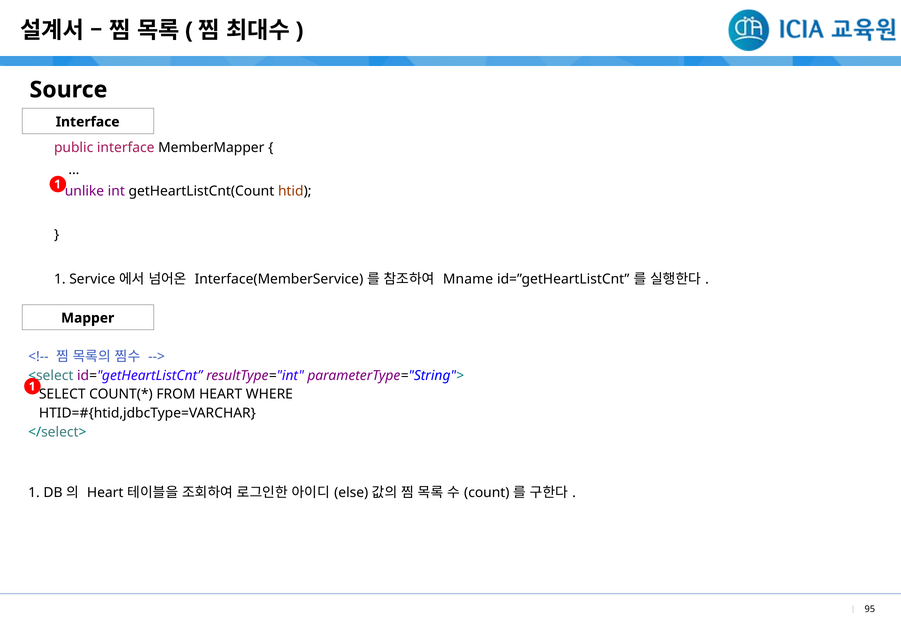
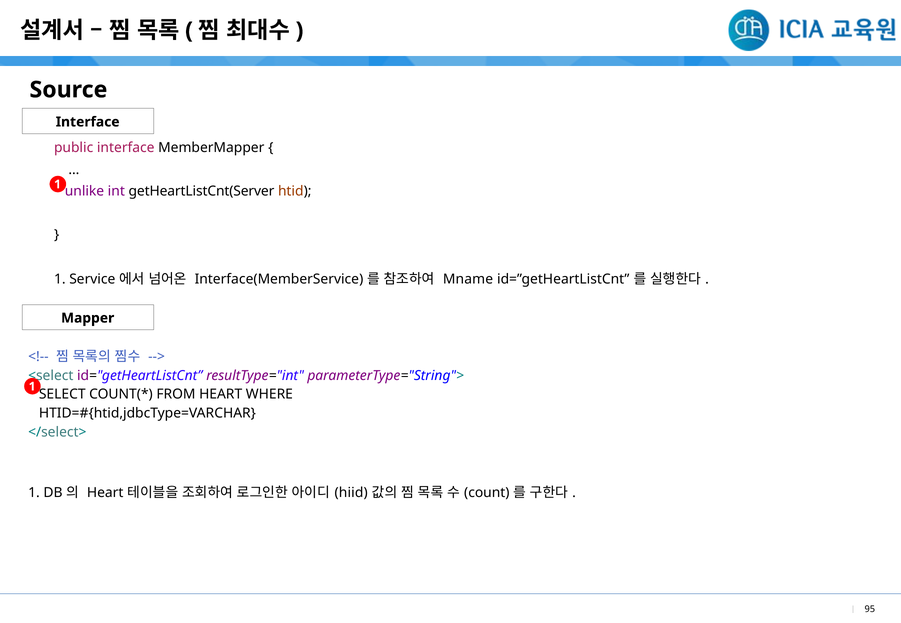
getHeartListCnt(Count: getHeartListCnt(Count -> getHeartListCnt(Server (201, 191)
else: else -> hiid (351, 493)
